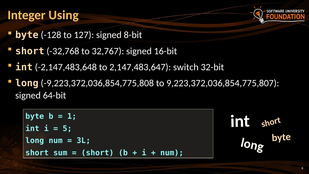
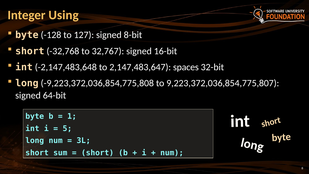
switch: switch -> spaces (186, 67)
